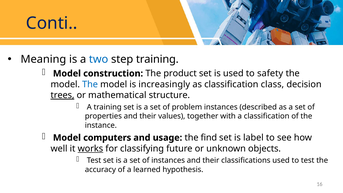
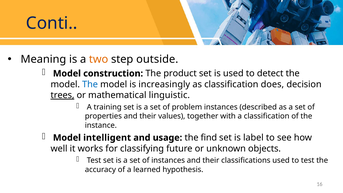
two colour: blue -> orange (99, 59)
step training: training -> outside (157, 59)
safety: safety -> detect (270, 73)
class: class -> does (272, 84)
structure: structure -> linguistic (169, 95)
computers: computers -> intelligent (107, 138)
works underline: present -> none (90, 149)
